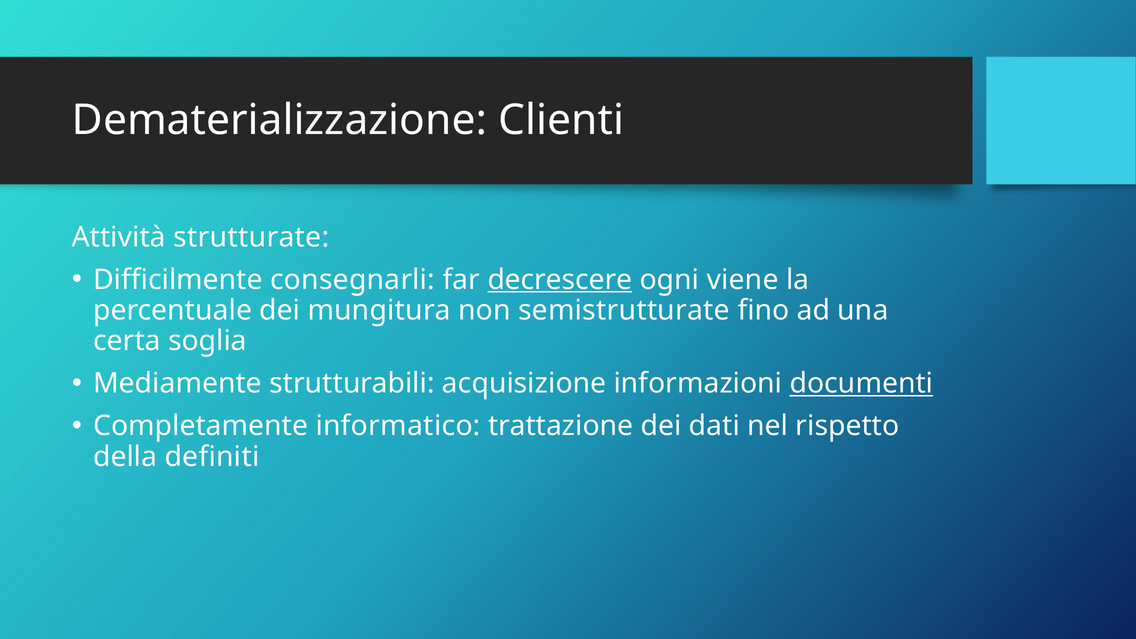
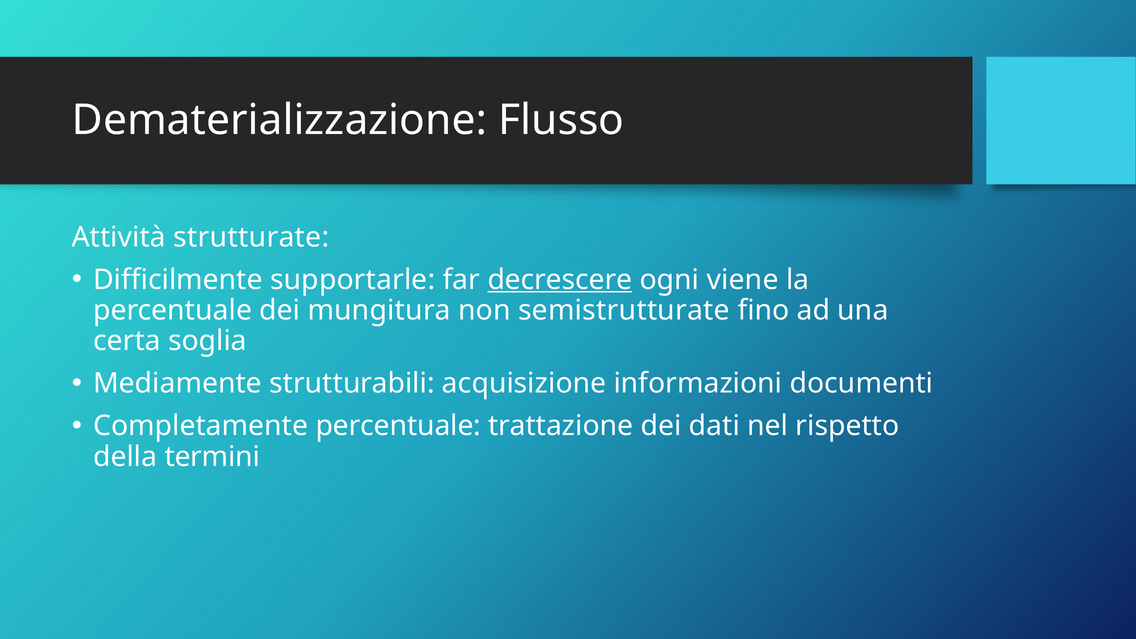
Clienti: Clienti -> Flusso (561, 120)
consegnarli: consegnarli -> supportarle (353, 280)
documenti underline: present -> none (861, 383)
Completamente informatico: informatico -> percentuale (398, 426)
definiti: definiti -> termini (212, 457)
